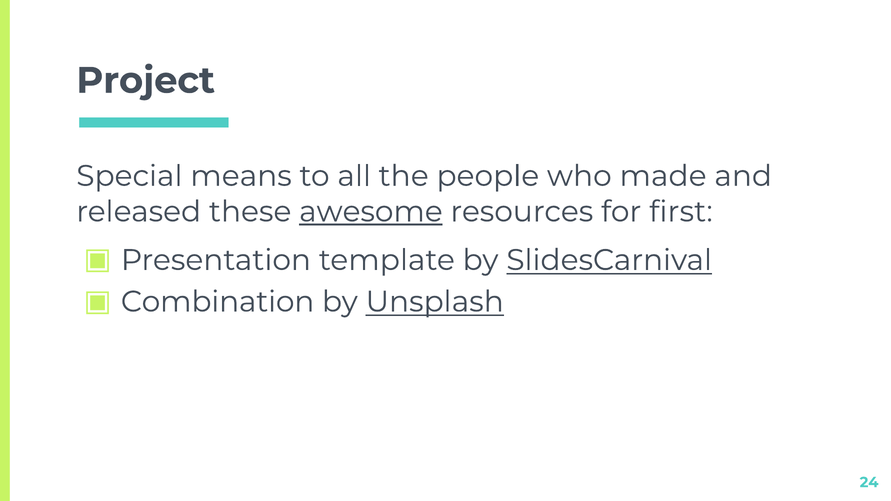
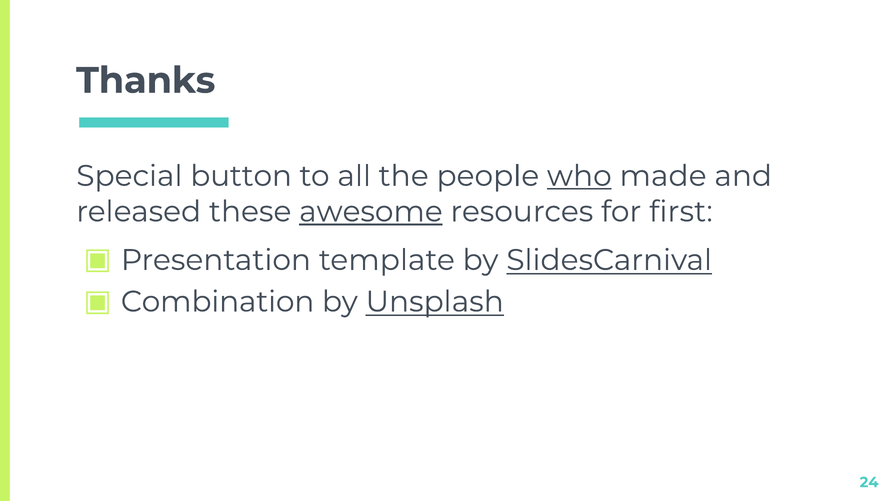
Project: Project -> Thanks (146, 81)
means: means -> button (241, 176)
who underline: none -> present (579, 176)
